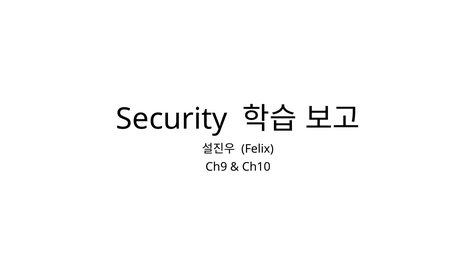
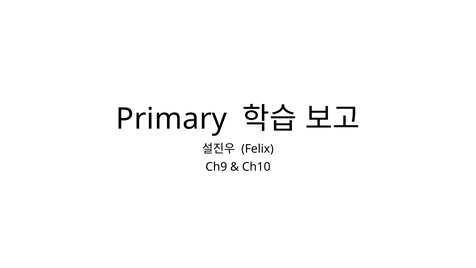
Security: Security -> Primary (172, 119)
